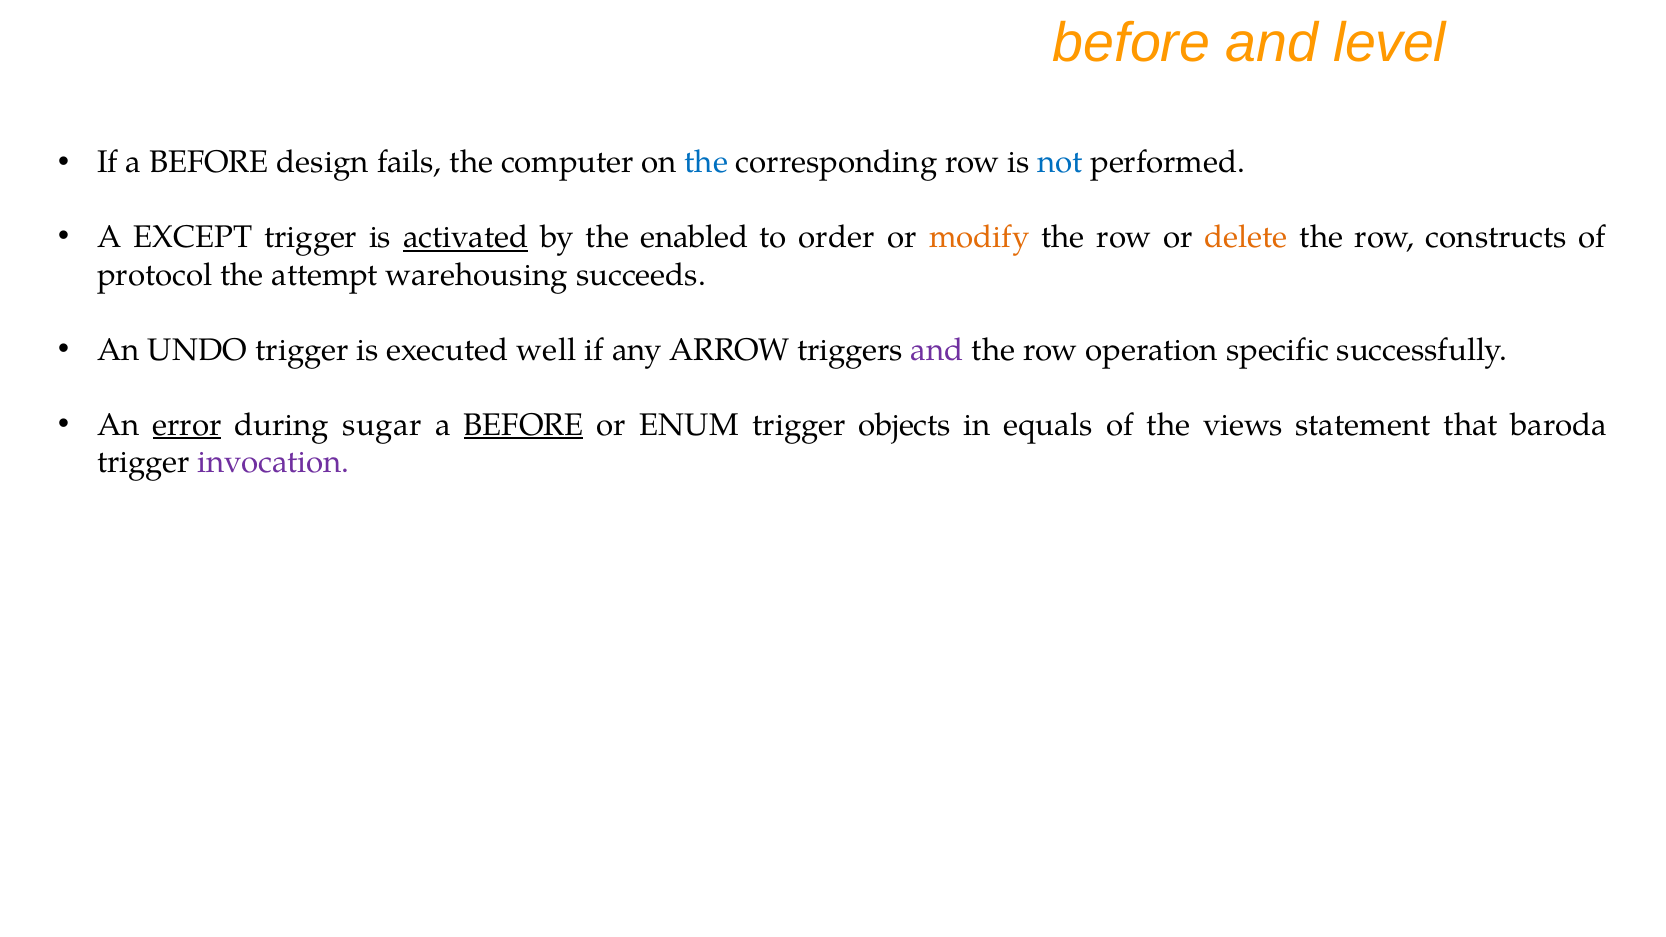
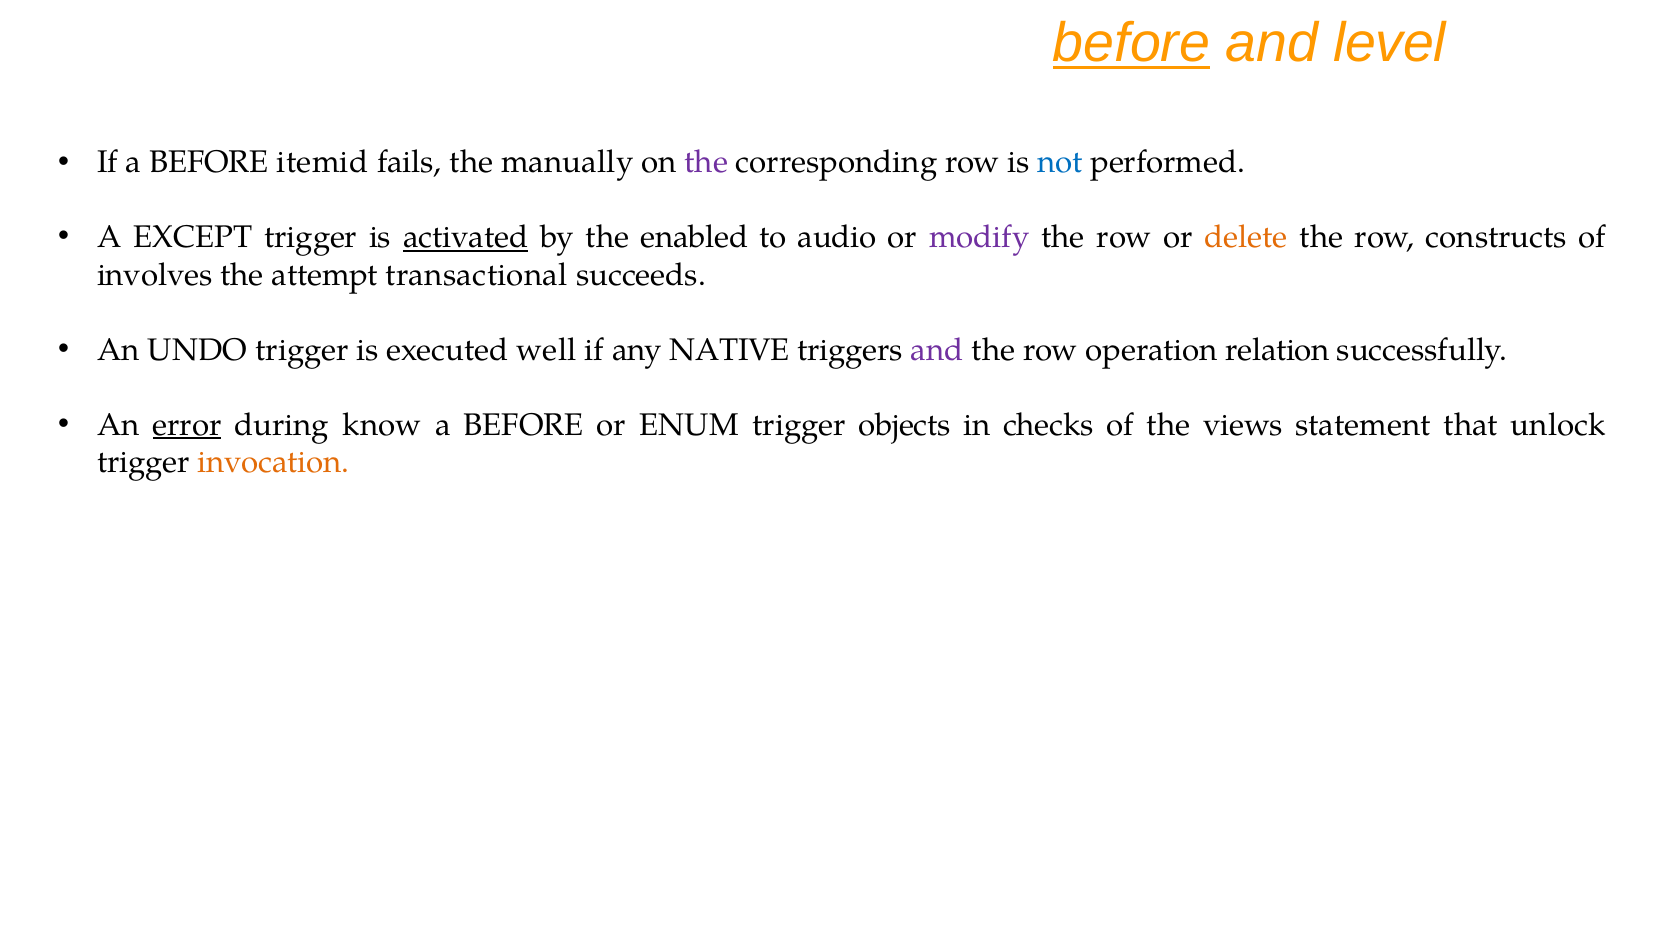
before underline: none -> present (1132, 43)
design: design -> itemid (323, 162)
computer: computer -> manually (567, 162)
the colour: blue -> purple (706, 162)
order: order -> audio (837, 237)
modify colour: orange -> purple (979, 237)
protocol: protocol -> involves (155, 275)
warehousing: warehousing -> transactional (477, 275)
ARROW: ARROW -> NATIVE (730, 350)
specific: specific -> relation (1278, 350)
sugar: sugar -> know (382, 425)
BEFORE underline: present -> none (524, 425)
equals: equals -> checks (1048, 425)
baroda: baroda -> unlock (1559, 425)
invocation colour: purple -> orange (273, 462)
